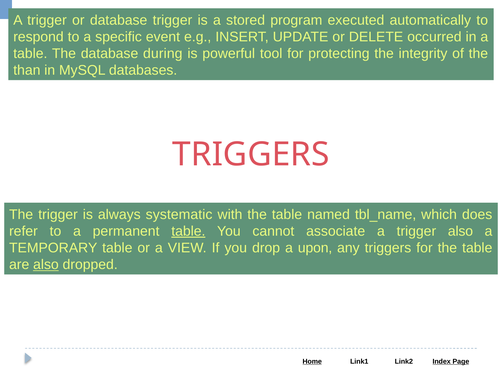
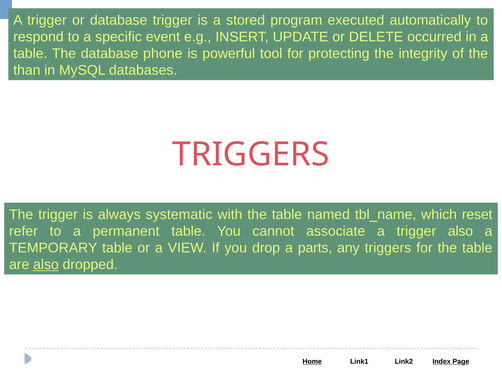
during: during -> phone (163, 54)
does: does -> reset (477, 215)
table underline: present -> none (188, 232)
upon: upon -> parts (315, 248)
